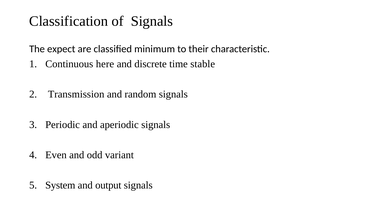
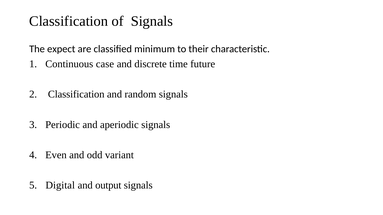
here: here -> case (105, 64)
stable: stable -> future (203, 64)
Transmission: Transmission -> Classification (76, 95)
System: System -> Digital (60, 186)
